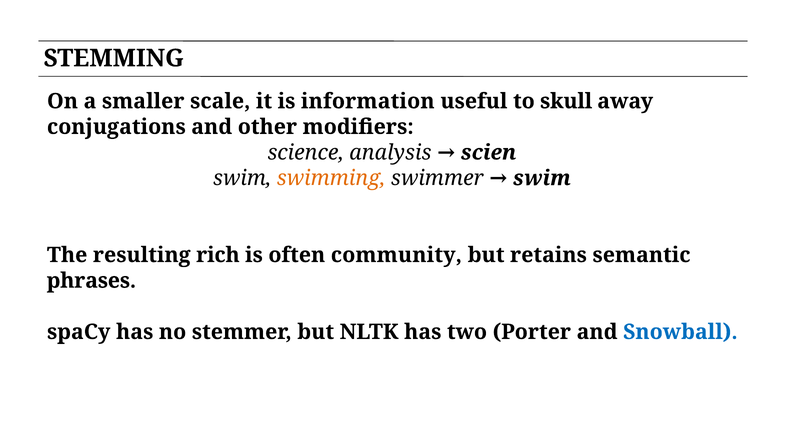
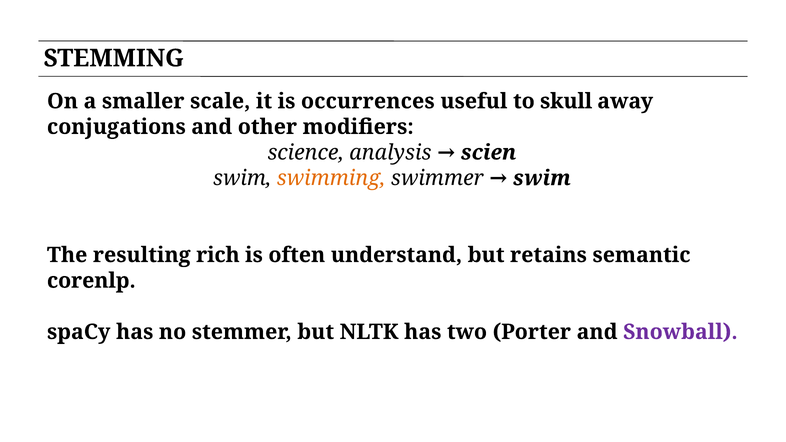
information: information -> occurrences (368, 101)
community: community -> understand (396, 255)
phrases: phrases -> corenlp (91, 280)
Snowball colour: blue -> purple (680, 331)
